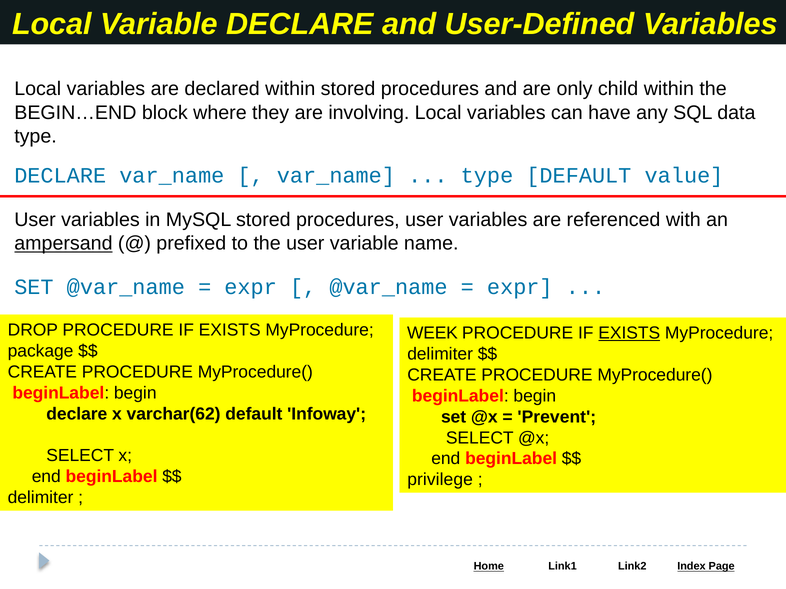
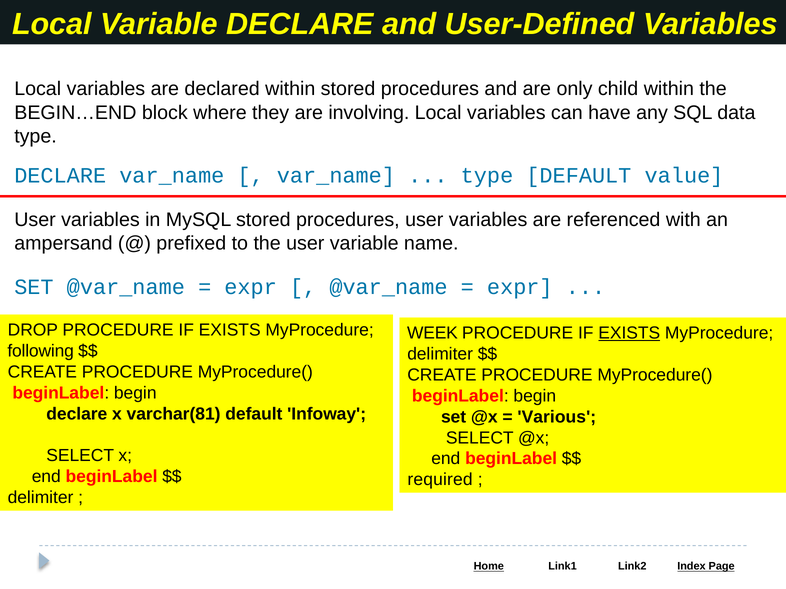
ampersand underline: present -> none (63, 244)
package: package -> following (41, 351)
varchar(62: varchar(62 -> varchar(81 (174, 414)
Prevent: Prevent -> Various (557, 417)
privilege: privilege -> required (440, 480)
